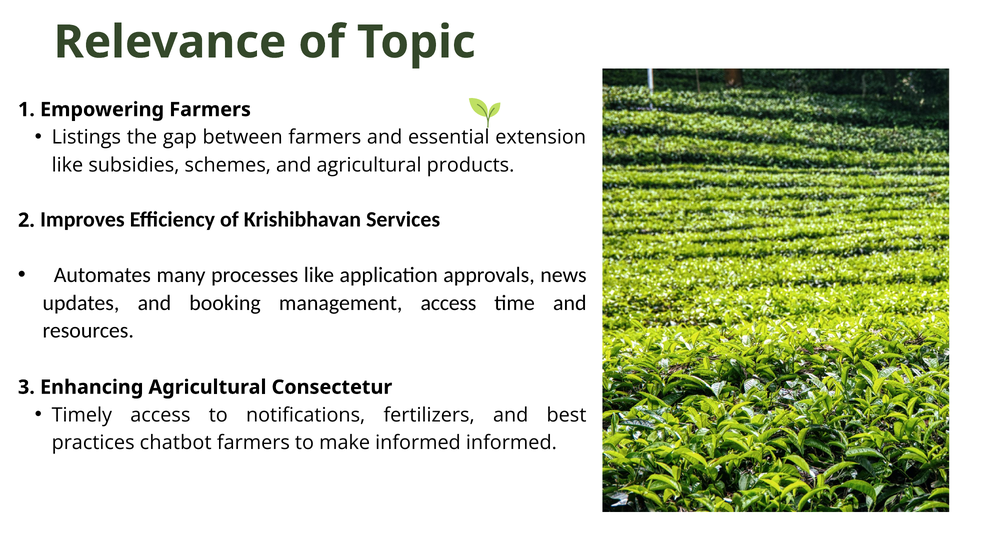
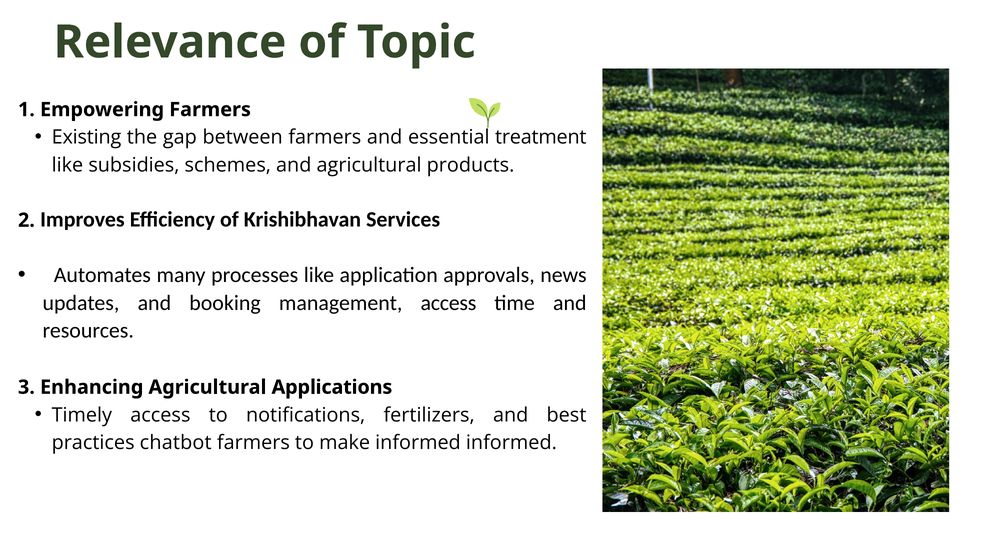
Listings: Listings -> Existing (86, 137)
extension: extension -> treatment (541, 137)
Consectetur: Consectetur -> Applications (332, 387)
